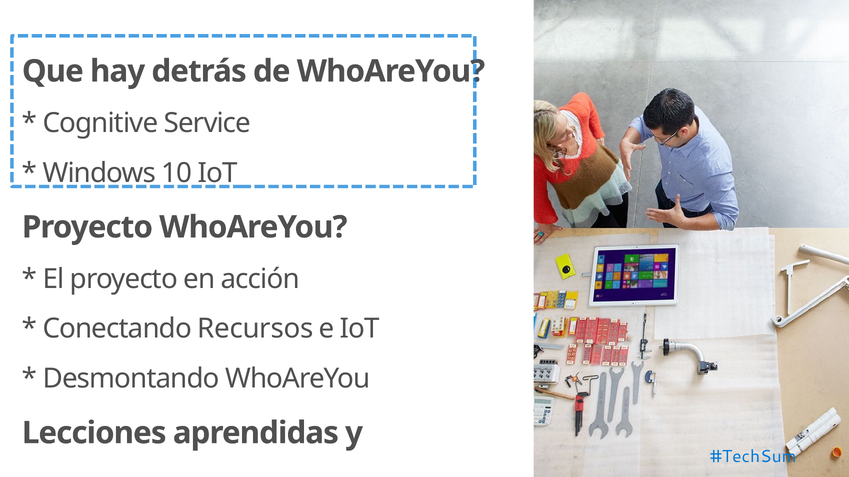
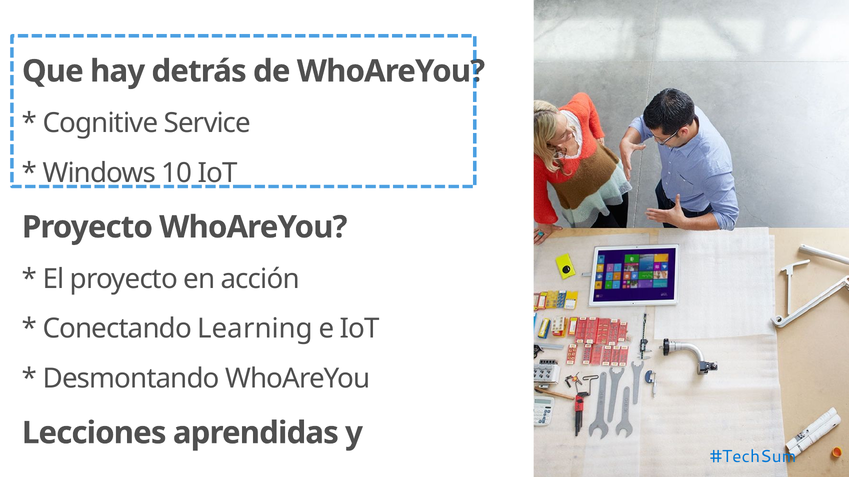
Recursos: Recursos -> Learning (255, 329)
